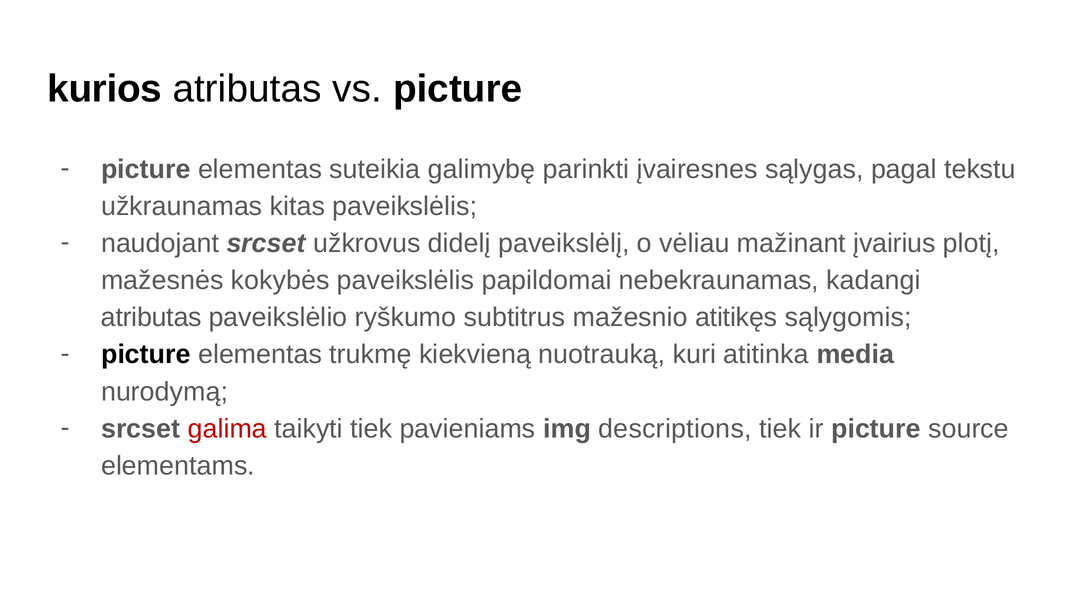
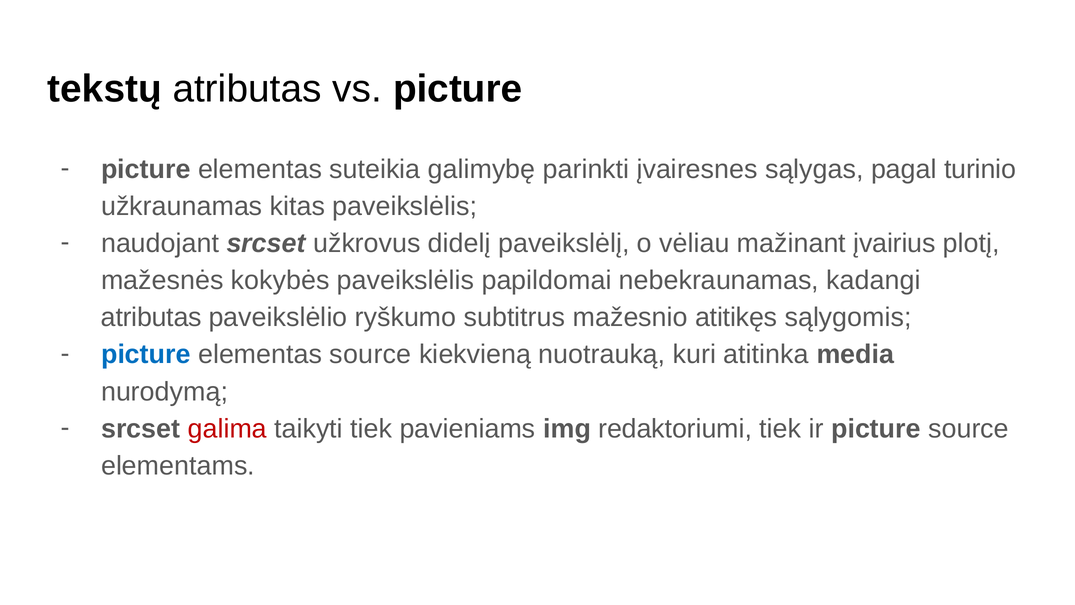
kurios: kurios -> tekstų (105, 89)
tekstu: tekstu -> turinio (980, 169)
picture colour: black -> blue (146, 354)
elementas trukmę: trukmę -> source (370, 354)
descriptions: descriptions -> redaktoriumi (675, 429)
